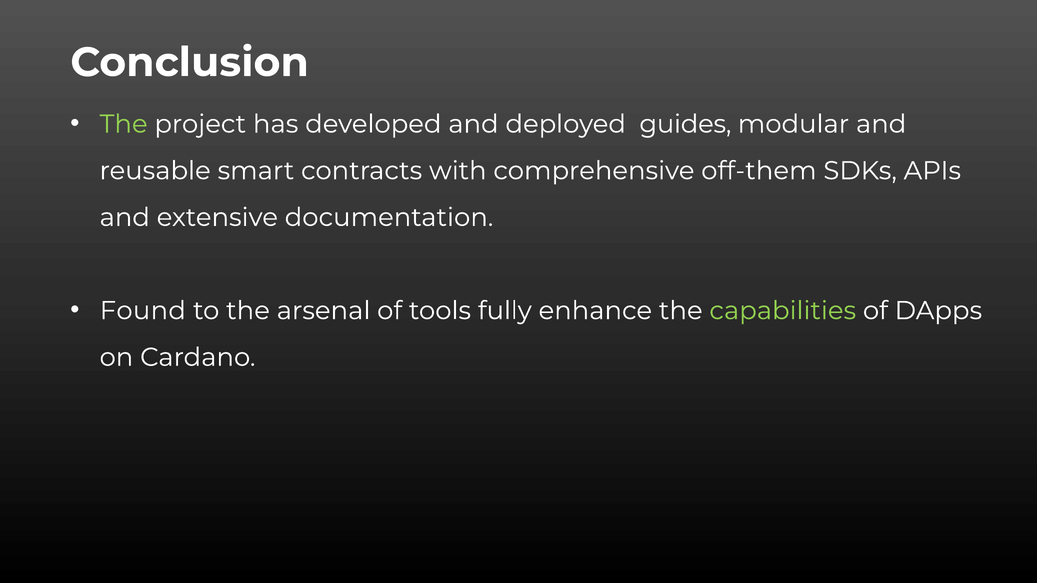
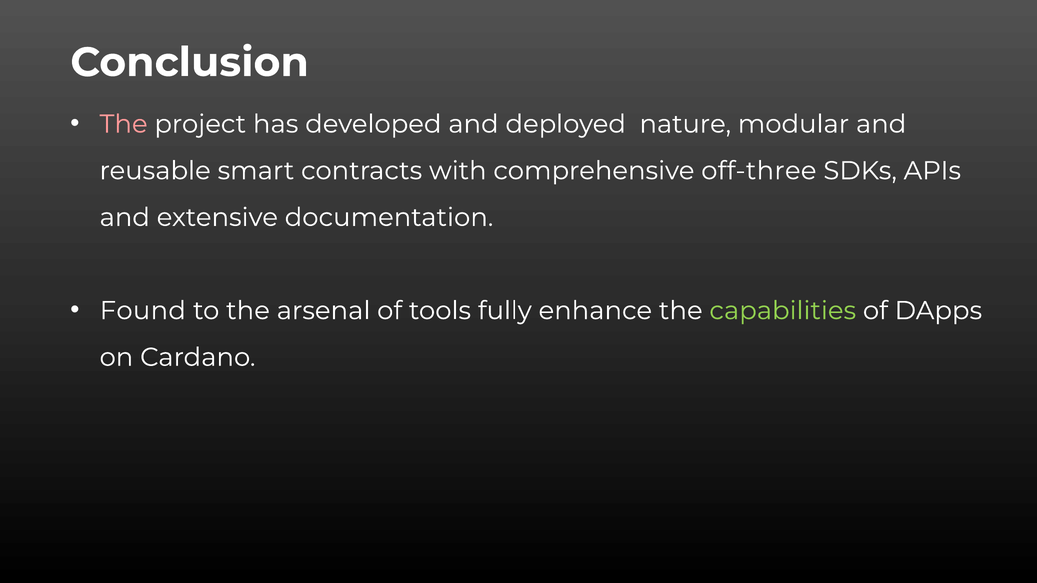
The colour: light green -> pink (124, 124)
guides: guides -> nature (685, 124)
off-them: off-them -> off-three (759, 171)
